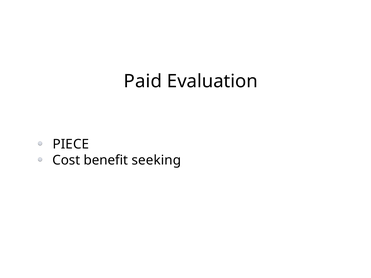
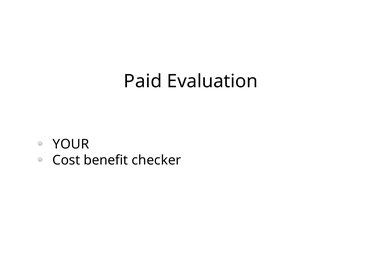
PIECE: PIECE -> YOUR (71, 144)
seeking: seeking -> checker (156, 160)
